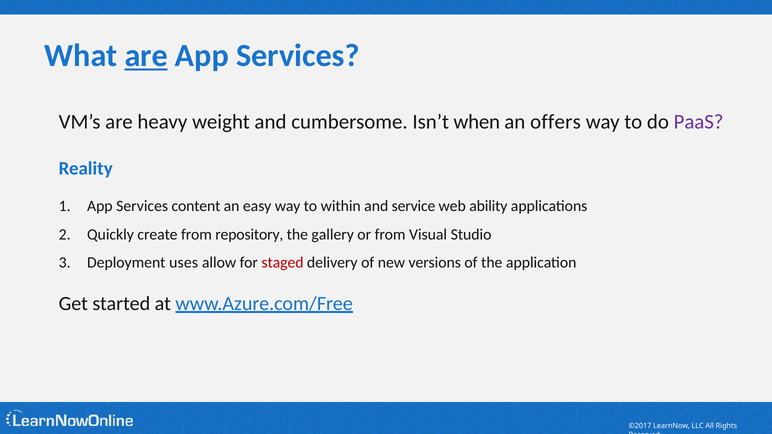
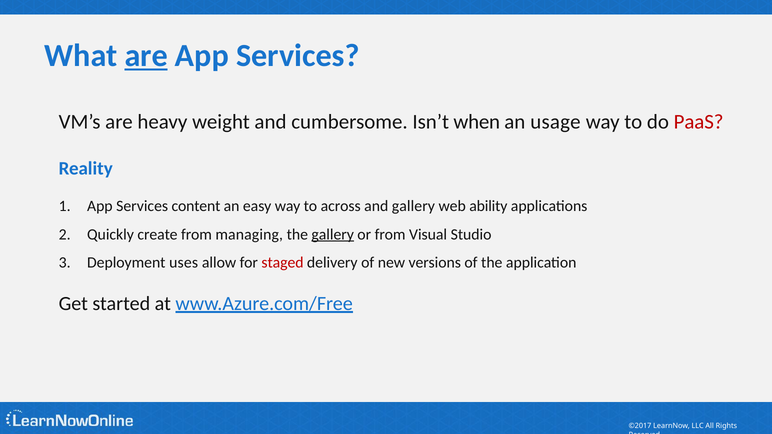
offers: offers -> usage (555, 122)
PaaS colour: purple -> red (699, 122)
within: within -> across (341, 206)
and service: service -> gallery (413, 206)
repository: repository -> managing (249, 235)
gallery underline: none -> present (333, 235)
